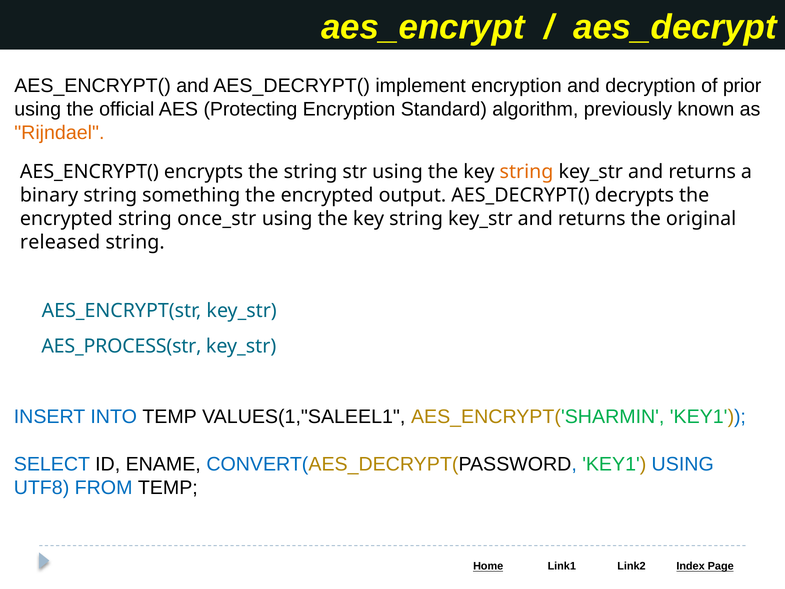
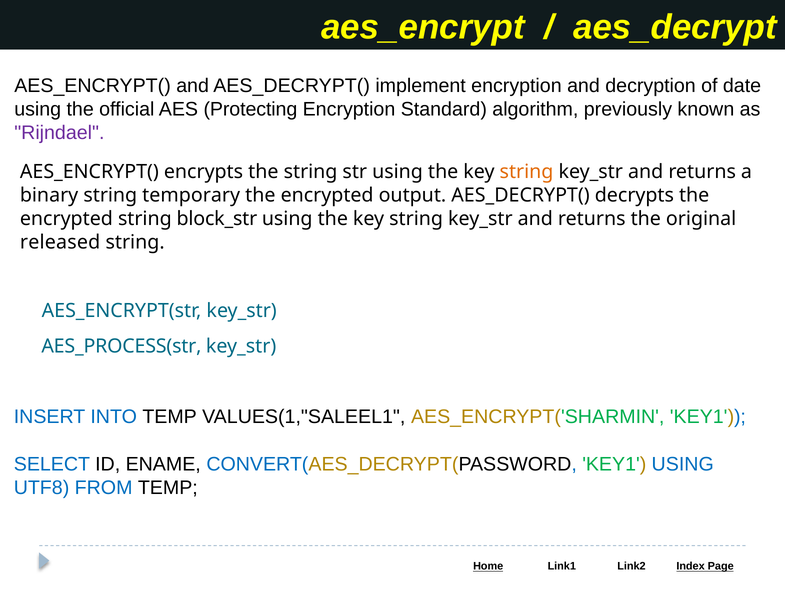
prior: prior -> date (742, 86)
Rijndael colour: orange -> purple (59, 133)
something: something -> temporary (191, 195)
once_str: once_str -> block_str (217, 219)
